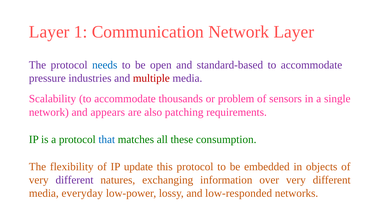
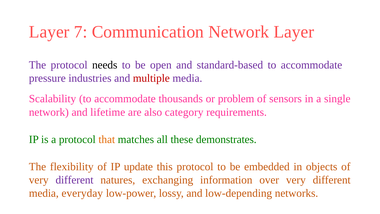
1: 1 -> 7 (81, 32)
needs colour: blue -> black (105, 65)
appears: appears -> lifetime (108, 112)
patching: patching -> category (184, 112)
that colour: blue -> orange (107, 139)
consumption: consumption -> demonstrates (226, 139)
low-responded: low-responded -> low-depending (239, 193)
